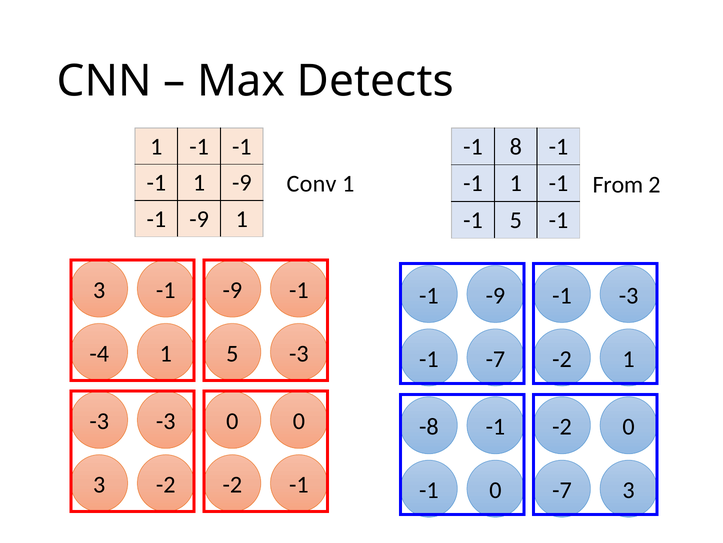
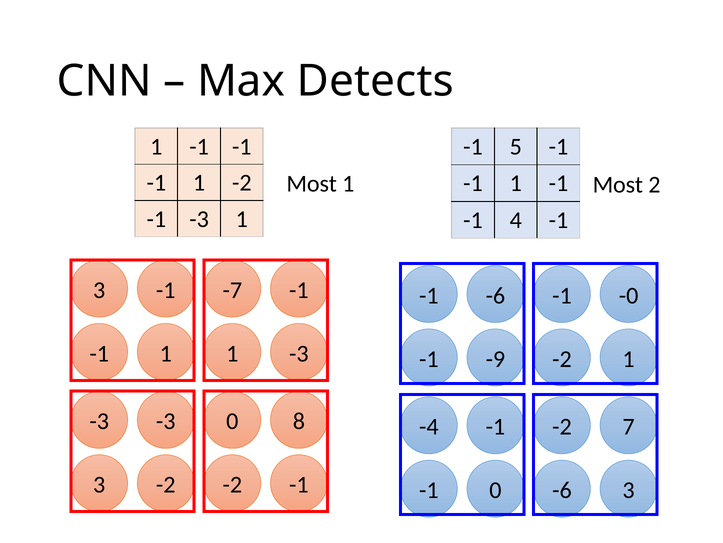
8: 8 -> 5 (516, 146)
1 -9: -9 -> -2 (242, 183)
Conv: Conv -> Most (312, 184)
From: From -> Most (618, 185)
-9: -9 -> -3 (199, 219)
-1 5: 5 -> 4 (516, 220)
3 -1 -9: -9 -> -7 (232, 290)
-9: -9 -> -6 (495, 295)
-1 -3: -3 -> -0 (629, 295)
-4: -4 -> -1 (99, 353)
1 5: 5 -> 1 (232, 353)
-1 -7: -7 -> -9 (495, 359)
0 0: 0 -> 8 (299, 421)
-8: -8 -> -4 (429, 426)
-2 0: 0 -> 7 (629, 426)
0 -7: -7 -> -6 (562, 490)
